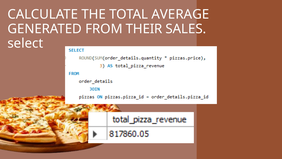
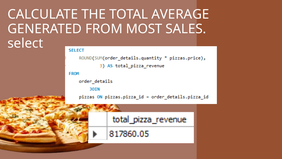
THEIR: THEIR -> MOST (144, 29)
